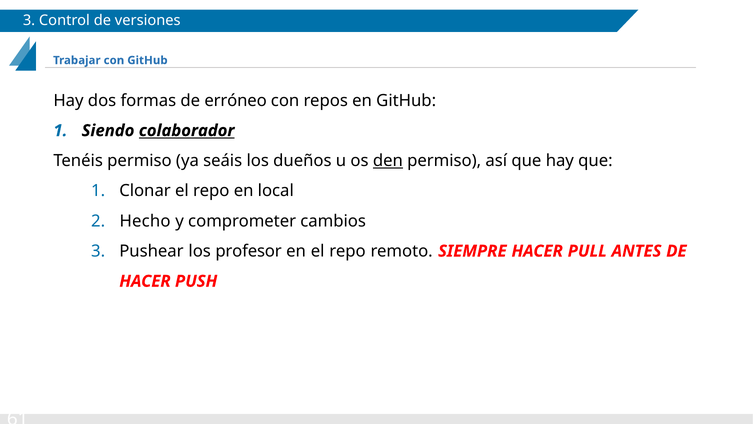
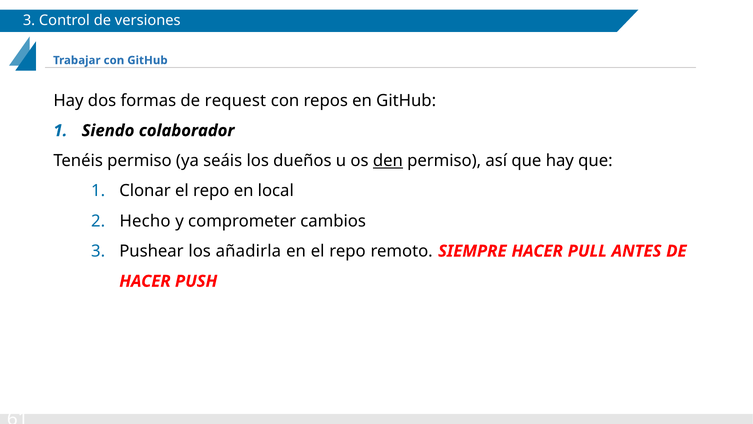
erróneo: erróneo -> request (235, 100)
colaborador underline: present -> none (187, 131)
profesor: profesor -> añadirla (248, 251)
